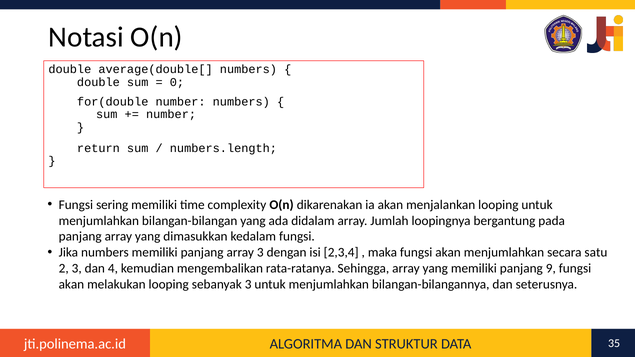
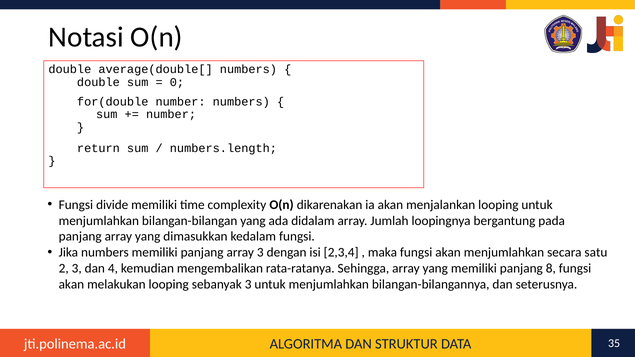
sering: sering -> divide (112, 205)
9: 9 -> 8 (551, 268)
